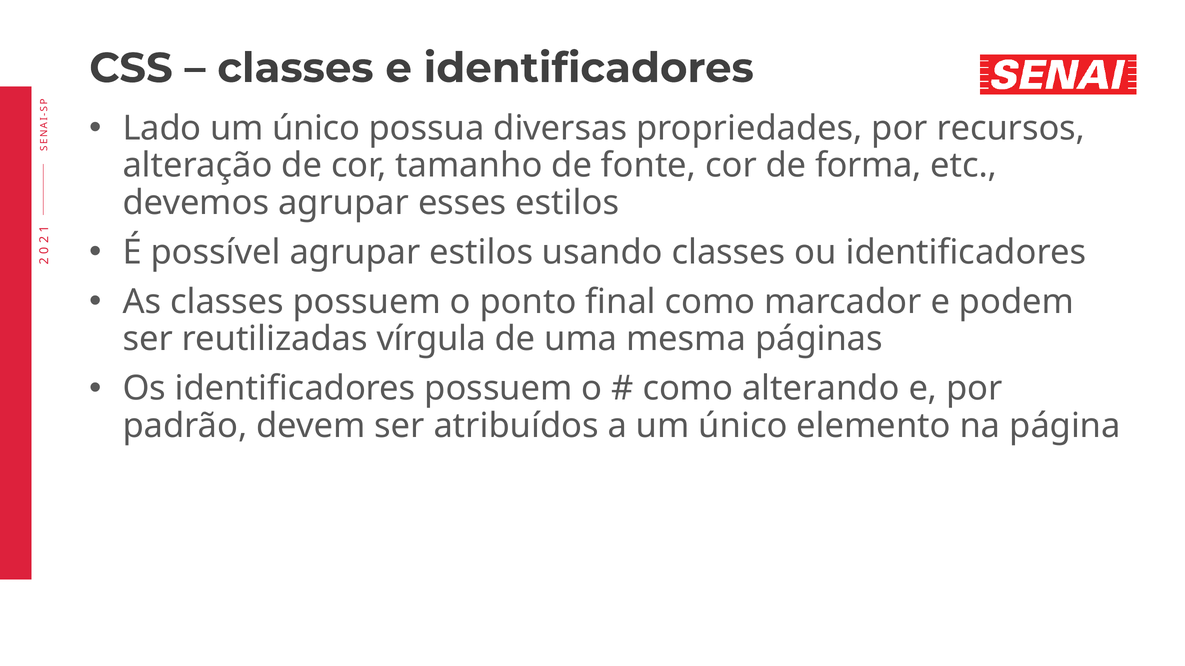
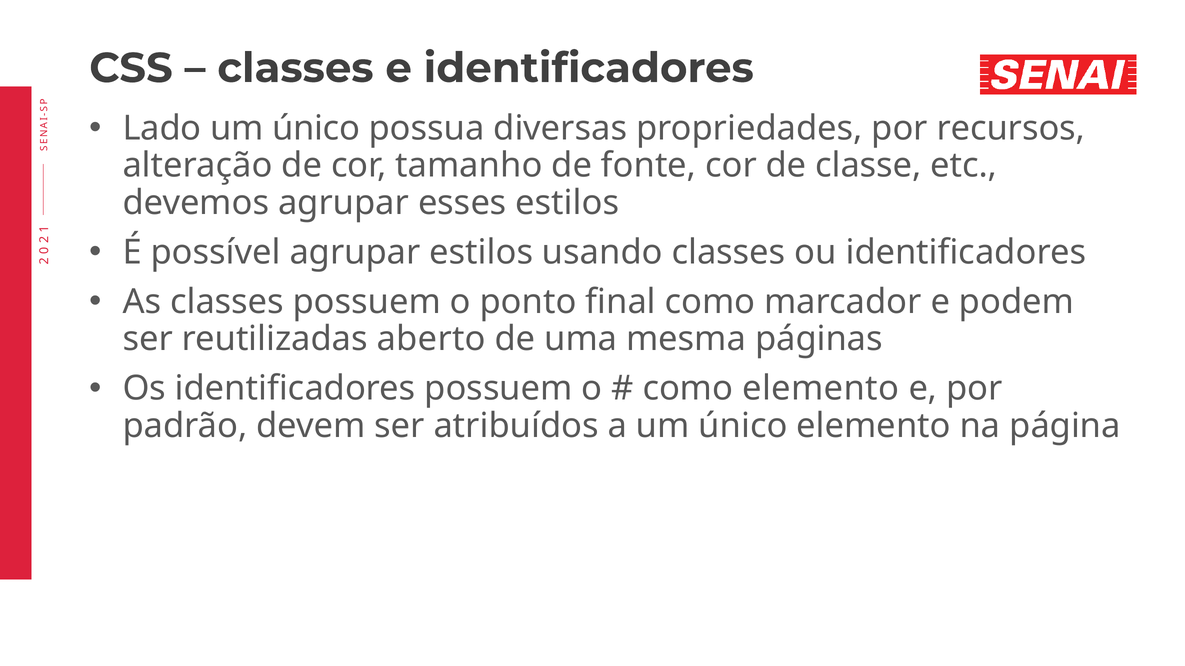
forma: forma -> classe (868, 166)
vírgula: vírgula -> aberto (431, 339)
como alterando: alterando -> elemento (821, 389)
